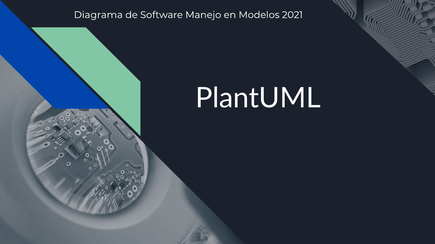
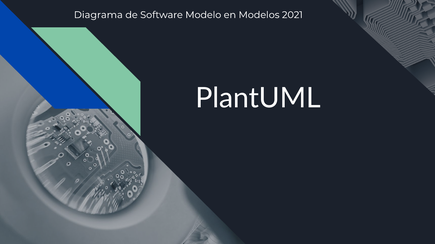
Manejo: Manejo -> Modelo (203, 15)
